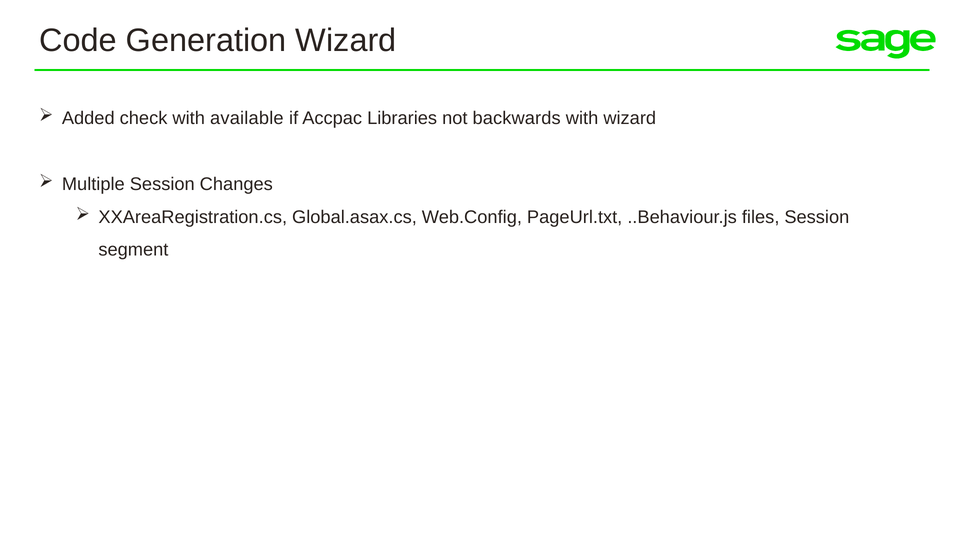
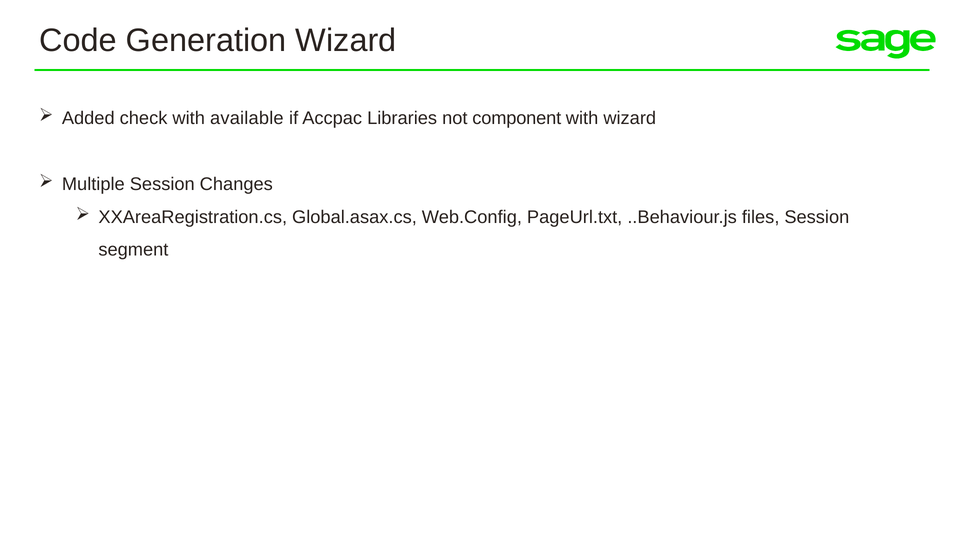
backwards: backwards -> component (517, 118)
